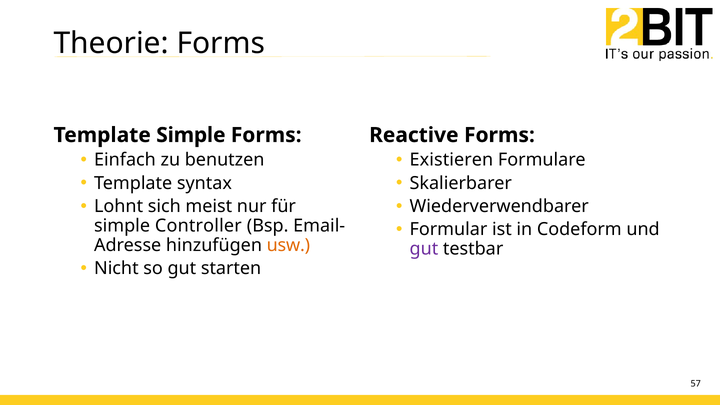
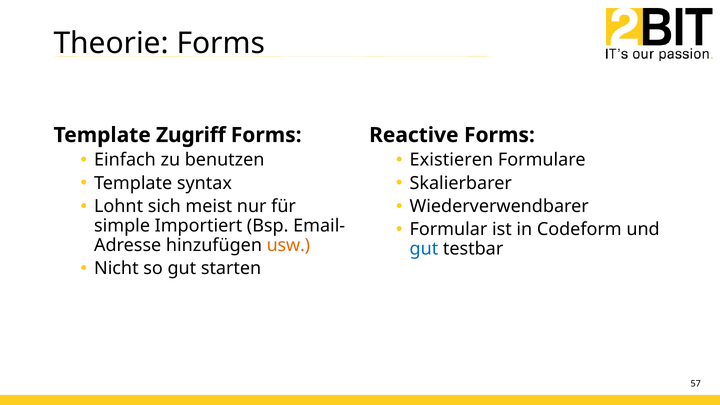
Template Simple: Simple -> Zugriff (191, 135)
Controller: Controller -> Importiert (198, 226)
gut colour: purple -> blue (424, 249)
